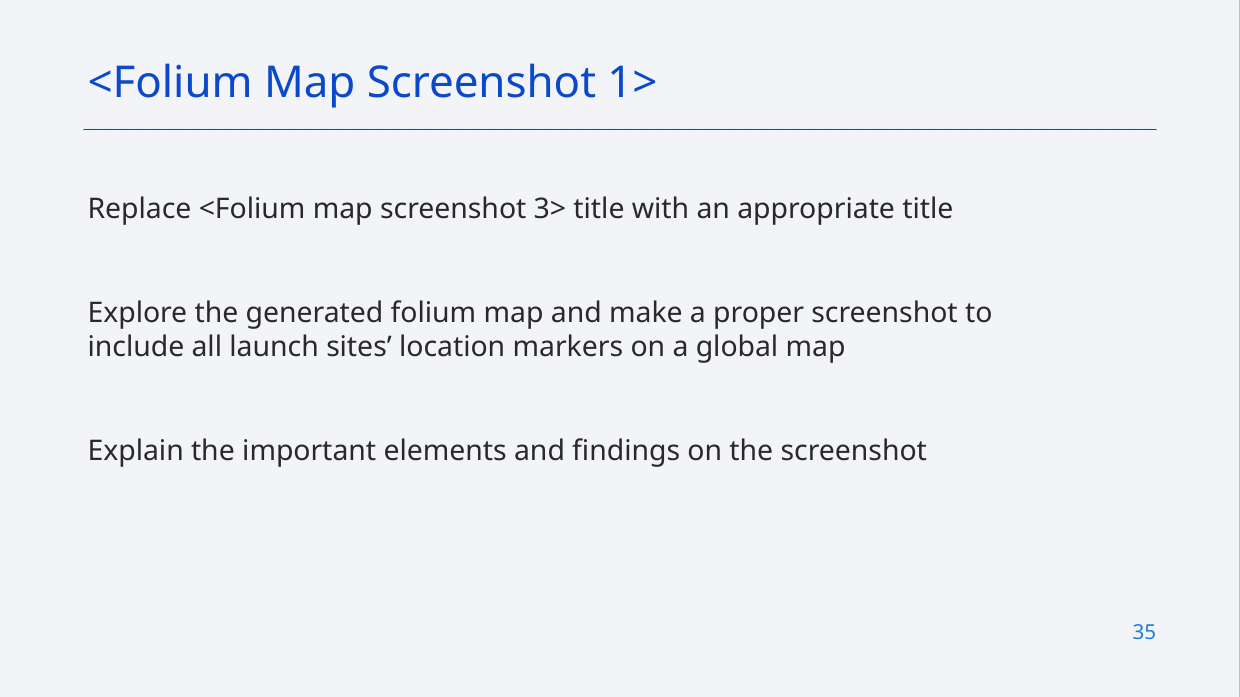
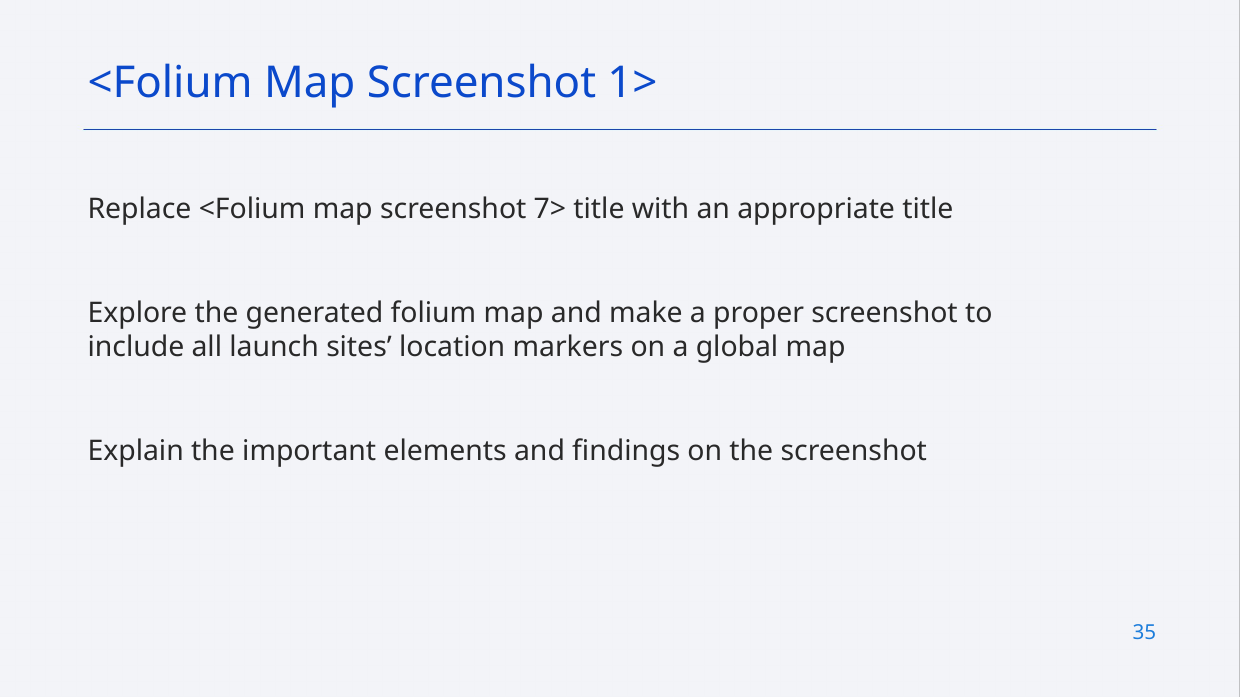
3>: 3> -> 7> (550, 209)
